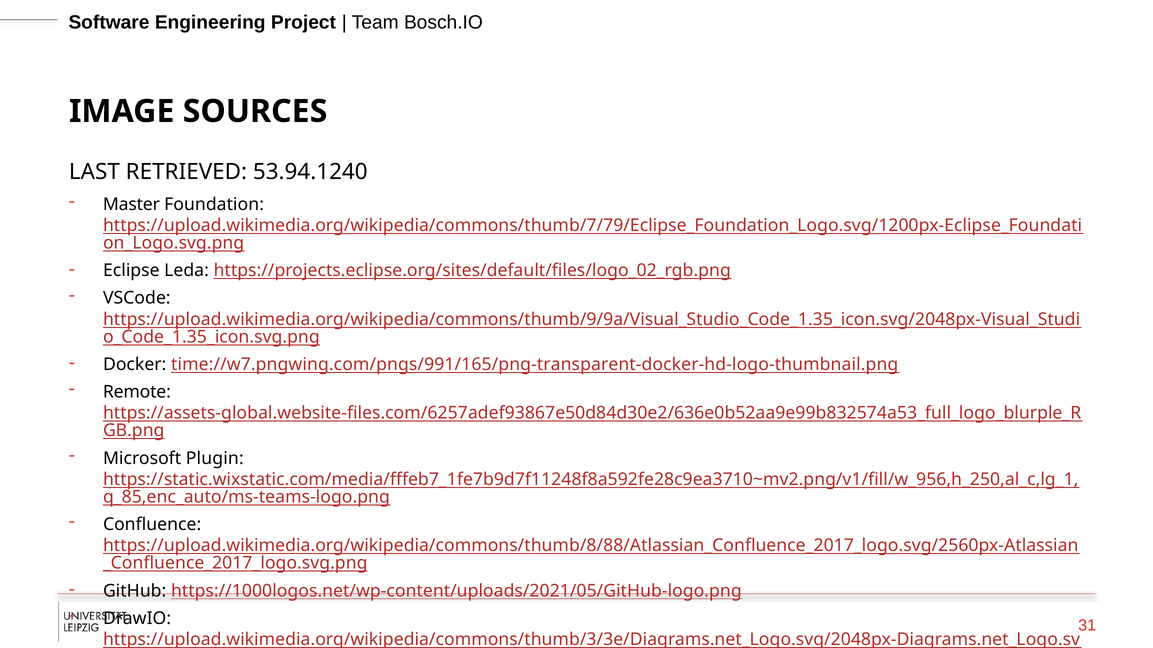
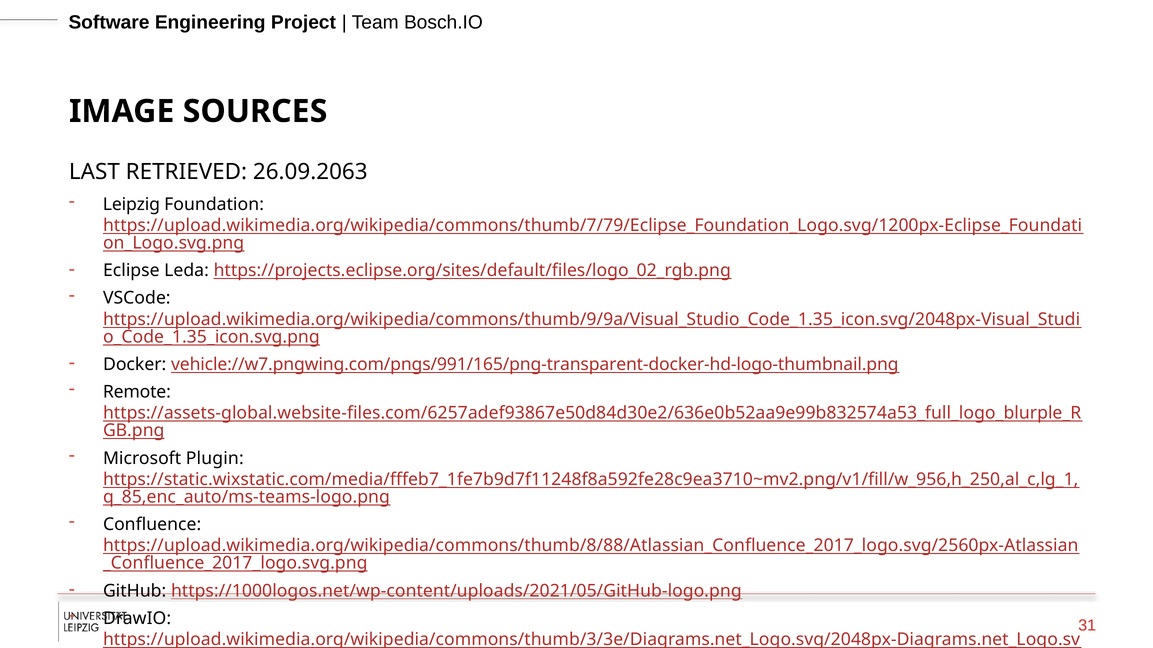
53.94.1240: 53.94.1240 -> 26.09.2063 (310, 172)
Master: Master -> Leipzig (131, 205)
time://w7.pngwing.com/pngs/991/165/png-transparent-docker-hd-logo-thumbnail.png: time://w7.pngwing.com/pngs/991/165/png-transparent-docker-hd-logo-thumbnail.png -> vehicle://w7.pngwing.com/pngs/991/165/png-transparent-docker-hd-logo-thumbnail.png (535, 365)
